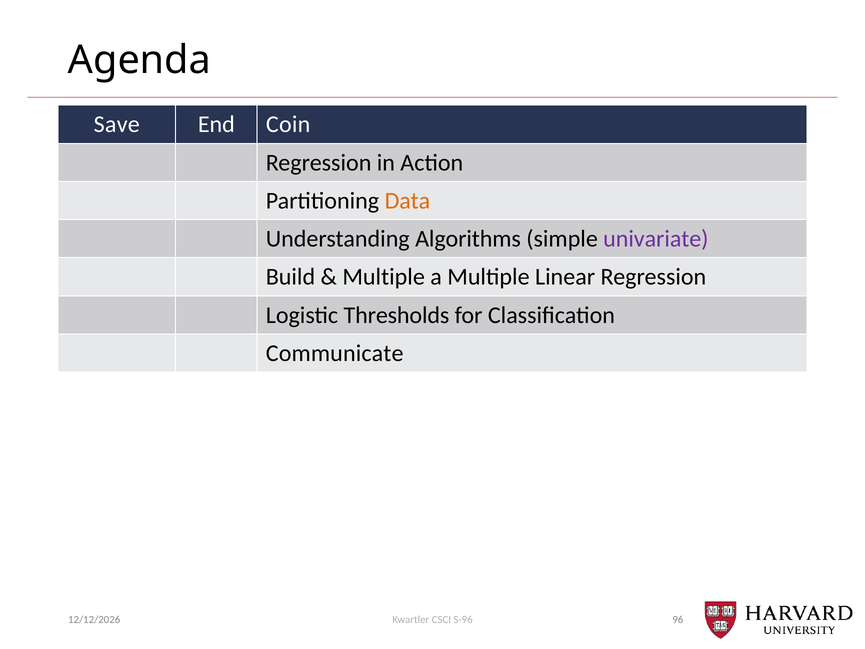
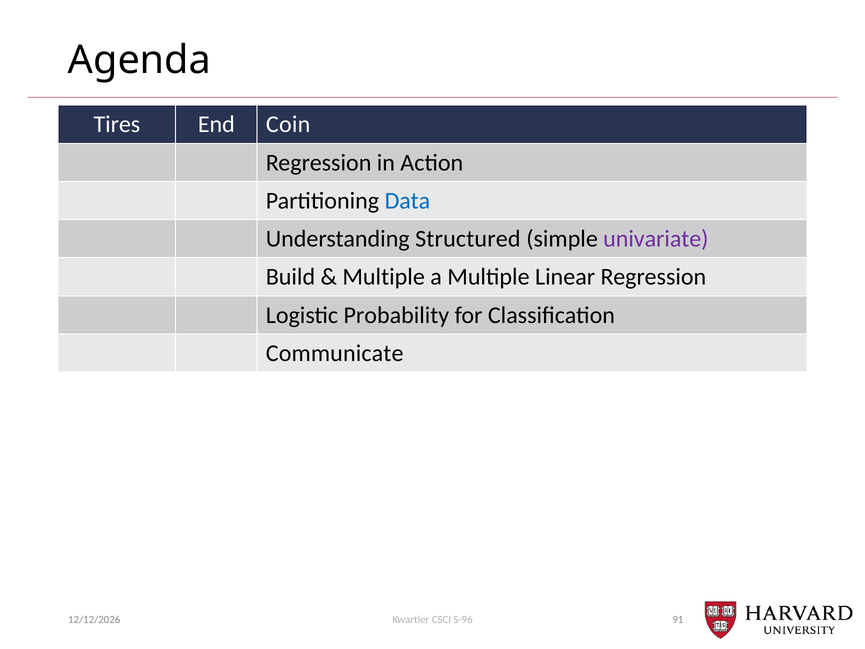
Save: Save -> Tires (117, 124)
Data colour: orange -> blue (407, 201)
Algorithms: Algorithms -> Structured (468, 239)
Thresholds: Thresholds -> Probability (396, 315)
96: 96 -> 91 (678, 619)
